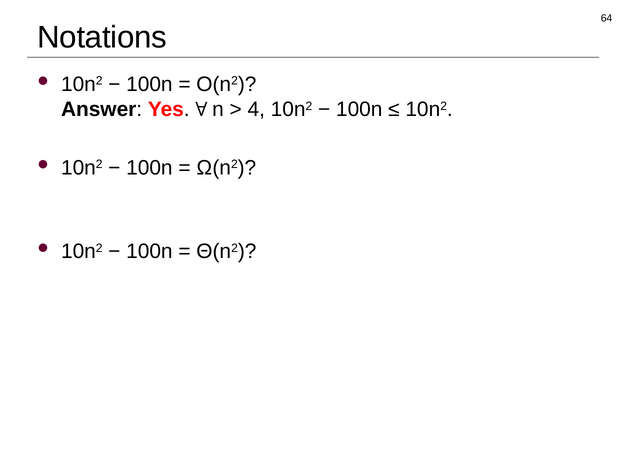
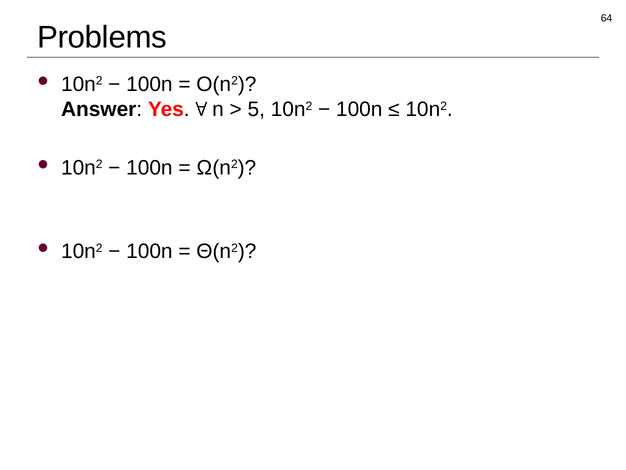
Notations: Notations -> Problems (102, 38)
4: 4 -> 5 (256, 109)
